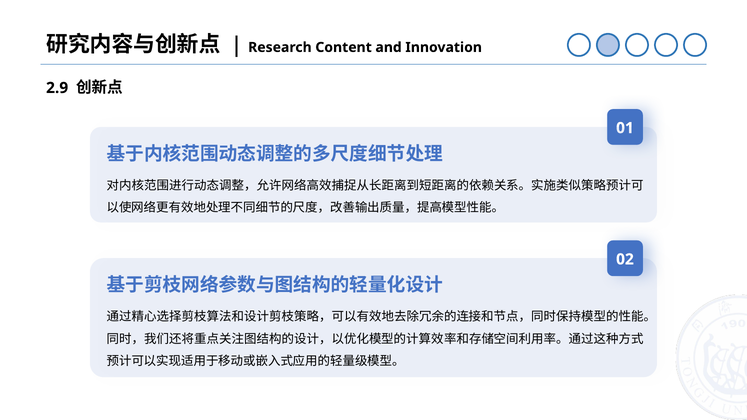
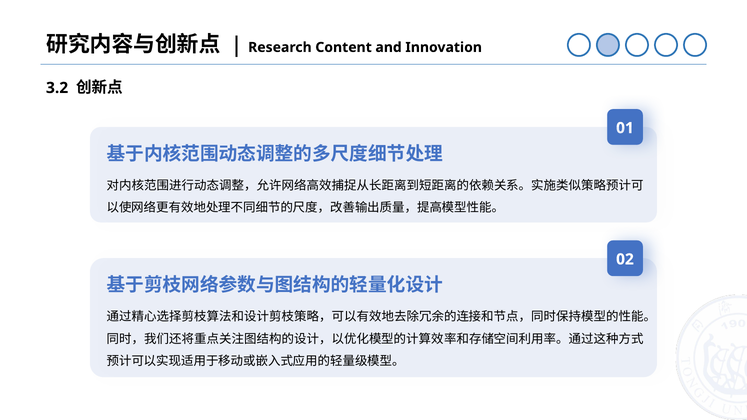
2.9: 2.9 -> 3.2 (57, 88)
